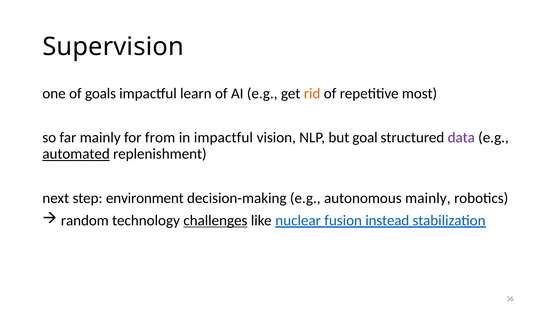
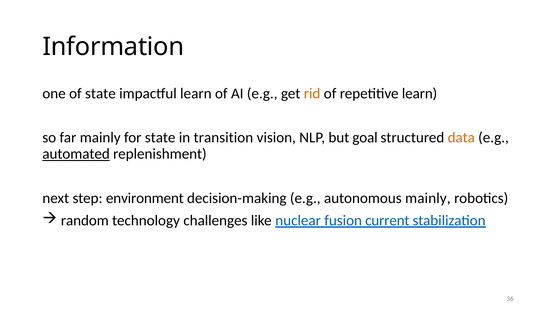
Supervision: Supervision -> Information (113, 47)
of goals: goals -> state (100, 93)
repetitive most: most -> learn (420, 93)
for from: from -> state (160, 138)
in impactful: impactful -> transition (223, 138)
data colour: purple -> orange (461, 138)
challenges underline: present -> none (215, 220)
instead: instead -> current (387, 220)
